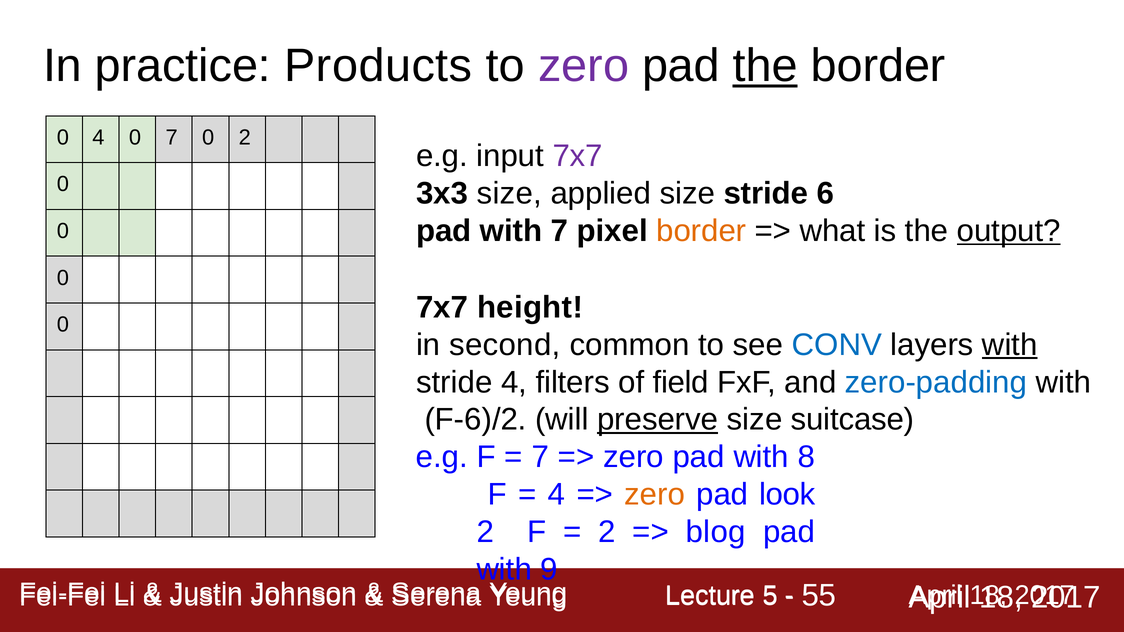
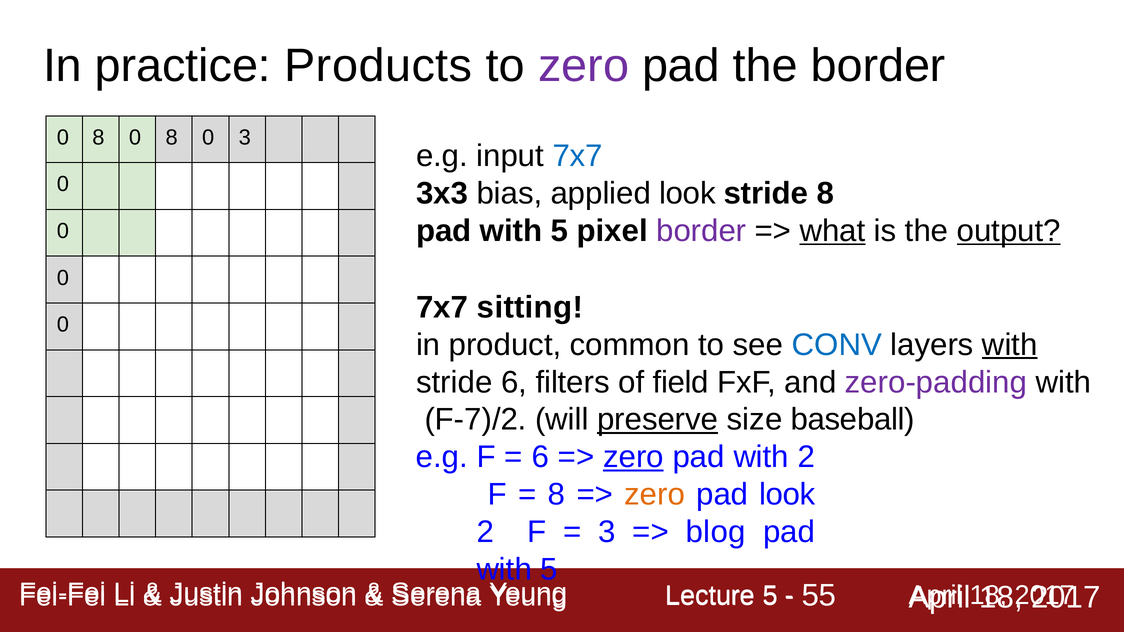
the underline: present -> none (765, 66)
4: 4 -> 8 (98, 138)
7: 7 -> 8 (172, 138)
0 2: 2 -> 3 (245, 138)
7x7 colour: purple -> blue (578, 156)
3x3 size: size -> bias (509, 193)
applied size: size -> look (687, 193)
stride 6: 6 -> 8 (825, 193)
7: 7 -> 5 (559, 231)
border colour: orange -> purple (701, 231)
what underline: none -> present (833, 231)
height: height -> sitting (530, 307)
second: second -> product (505, 345)
stride 4: 4 -> 6 (514, 382)
zero-padding colour: blue -> purple (936, 382)
F-6)/2: F-6)/2 -> F-7)/2 (476, 420)
suitcase: suitcase -> baseball (853, 420)
7: 7 -> 6 (540, 457)
zero underline: none -> present (633, 457)
with 8: 8 -> 2 (806, 457)
4: 4 -> 8 (556, 495)
2: 2 -> 3 (607, 532)
9: 9 -> 5 (549, 570)
